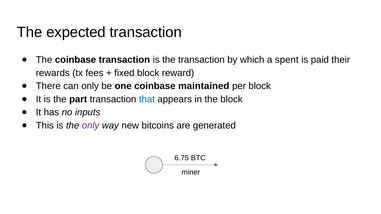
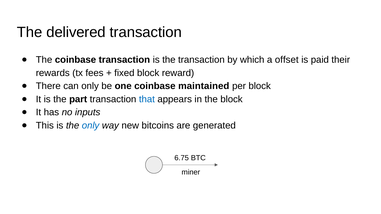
expected: expected -> delivered (76, 32)
spent: spent -> offset (287, 60)
only colour: purple -> blue (91, 126)
